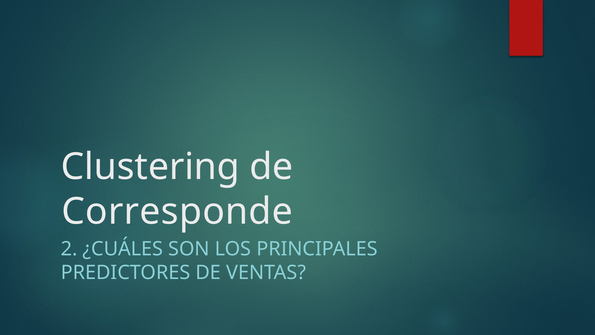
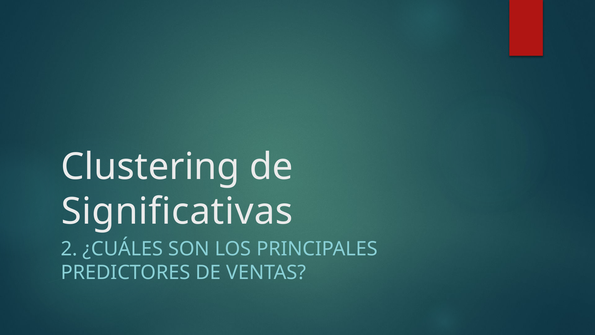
Corresponde: Corresponde -> Significativas (177, 211)
